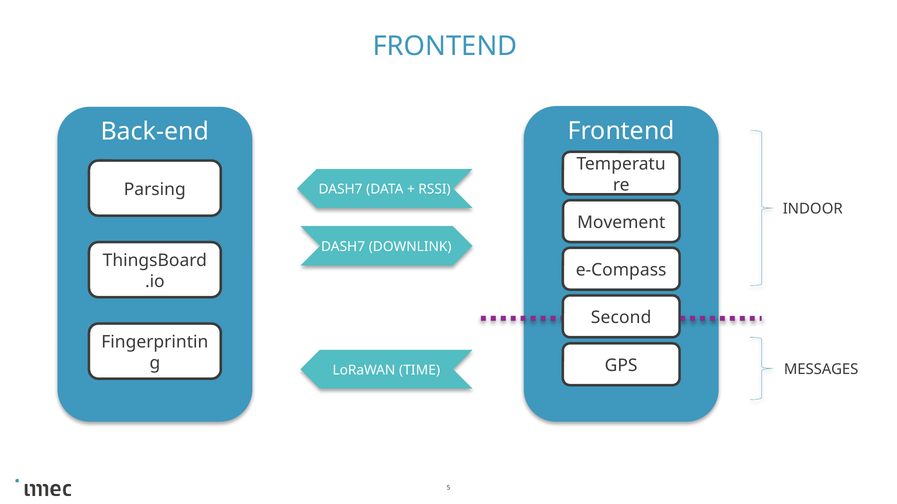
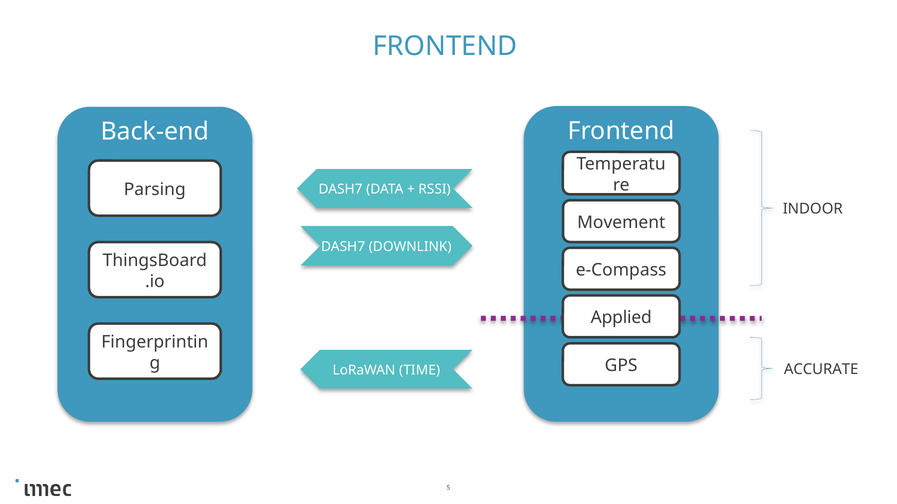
Second: Second -> Applied (621, 318)
MESSAGES: MESSAGES -> ACCURATE (821, 370)
